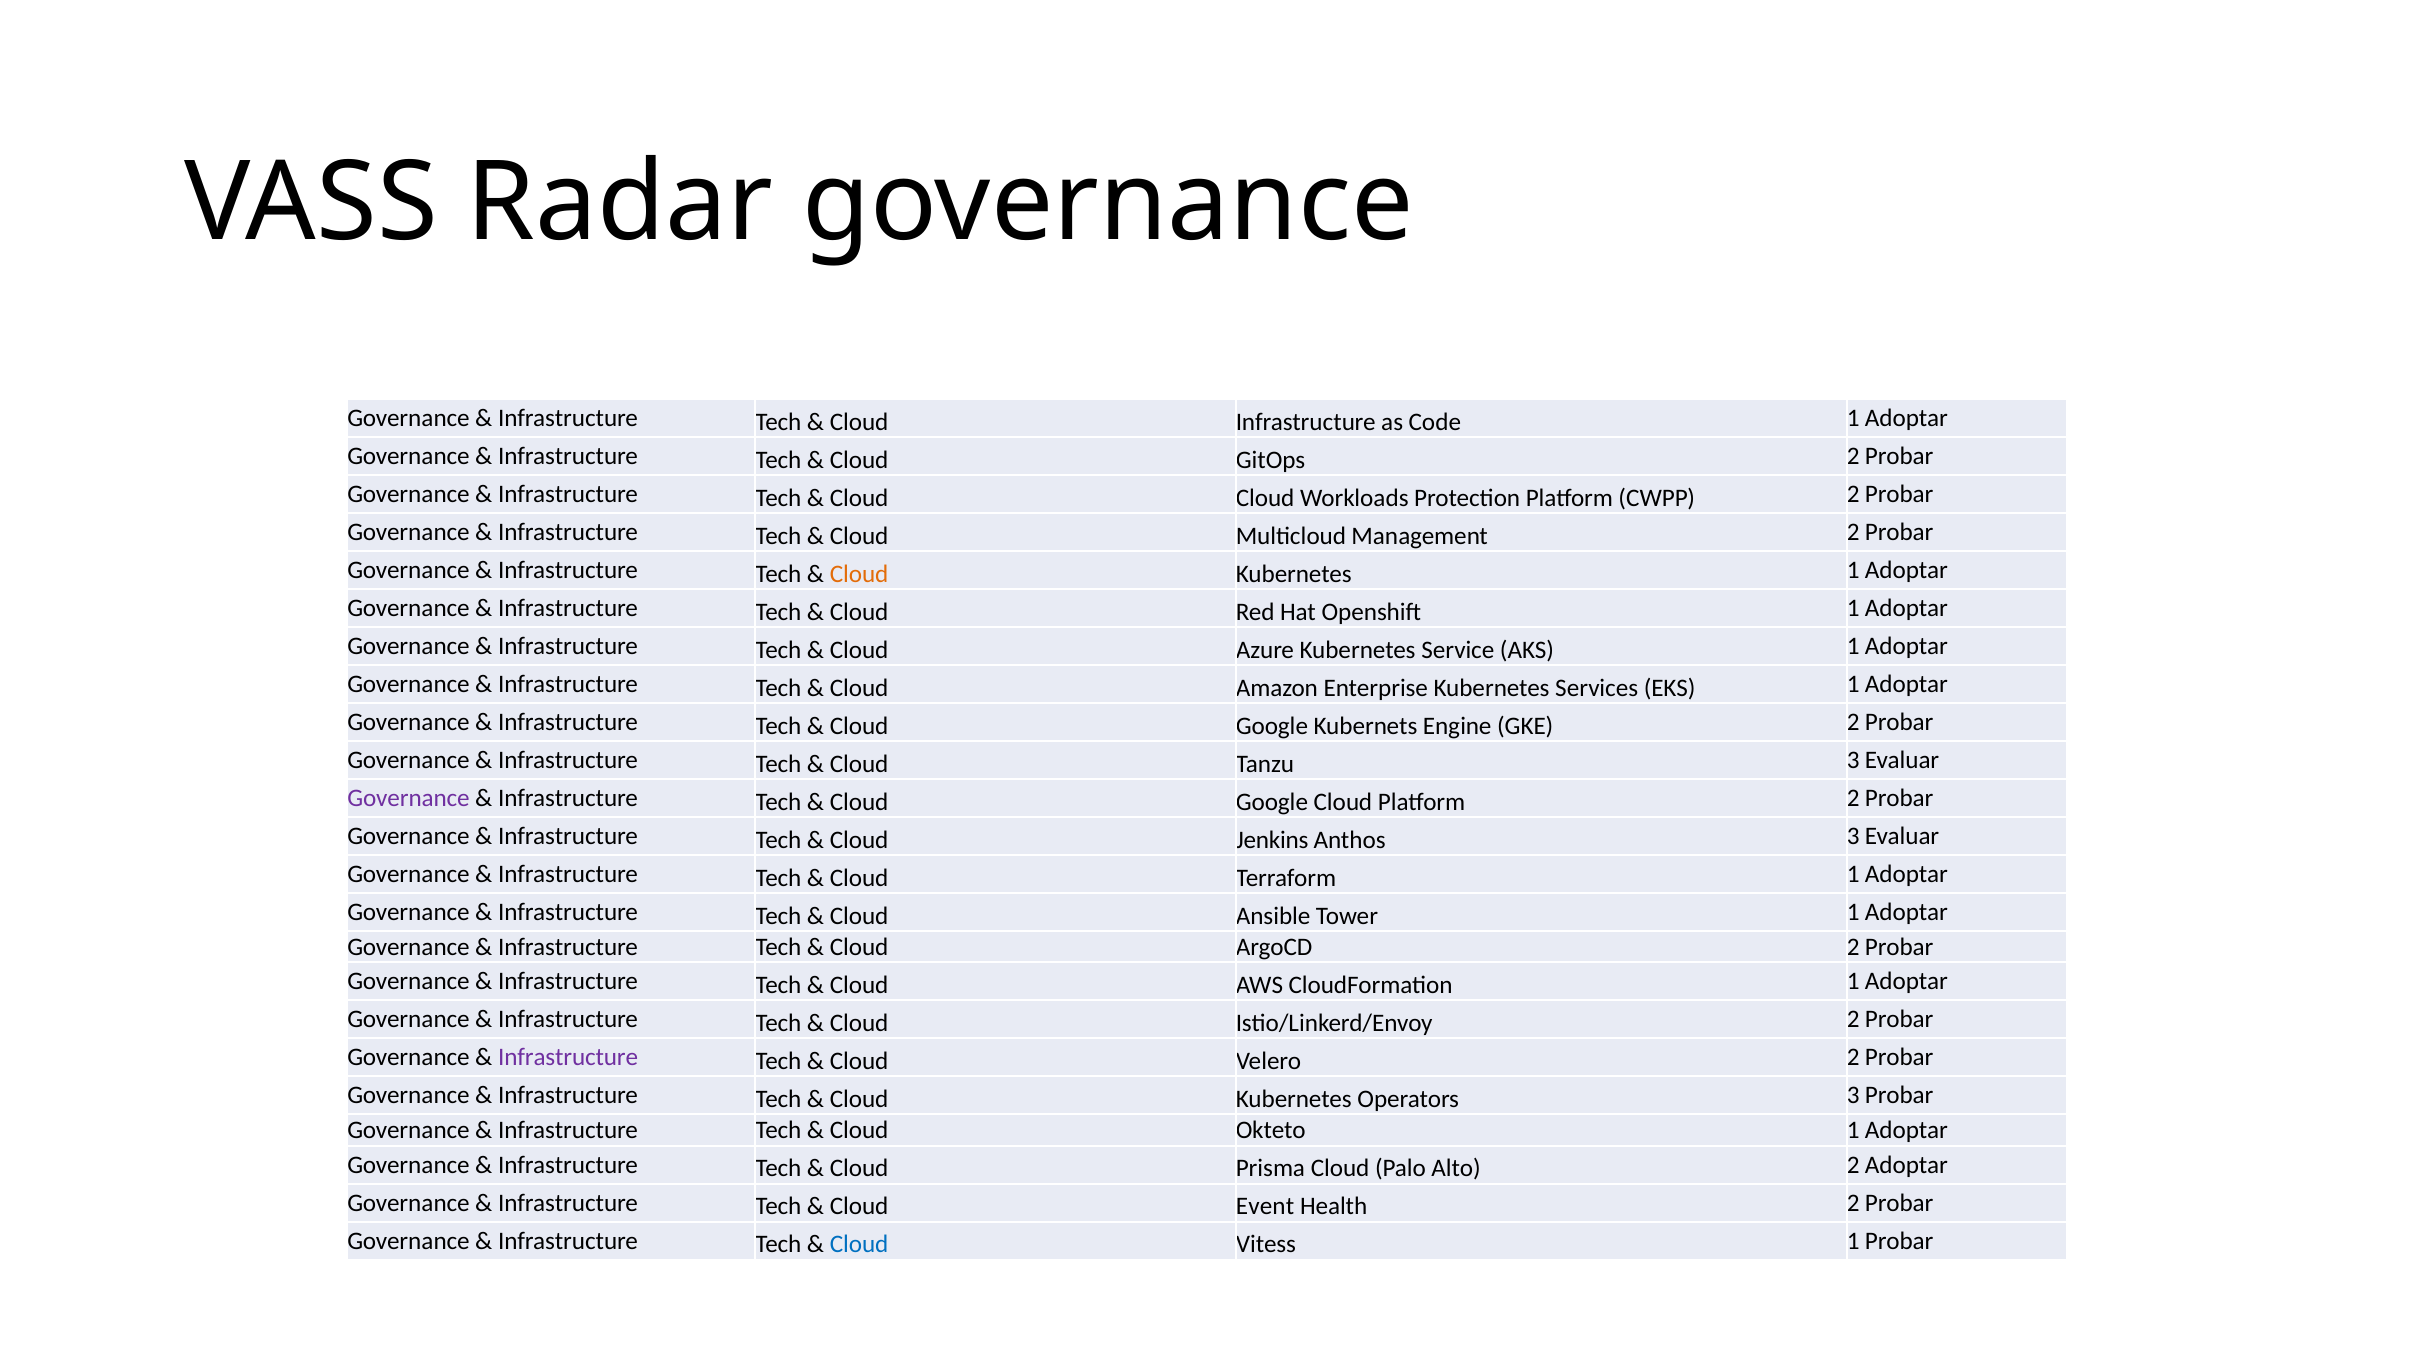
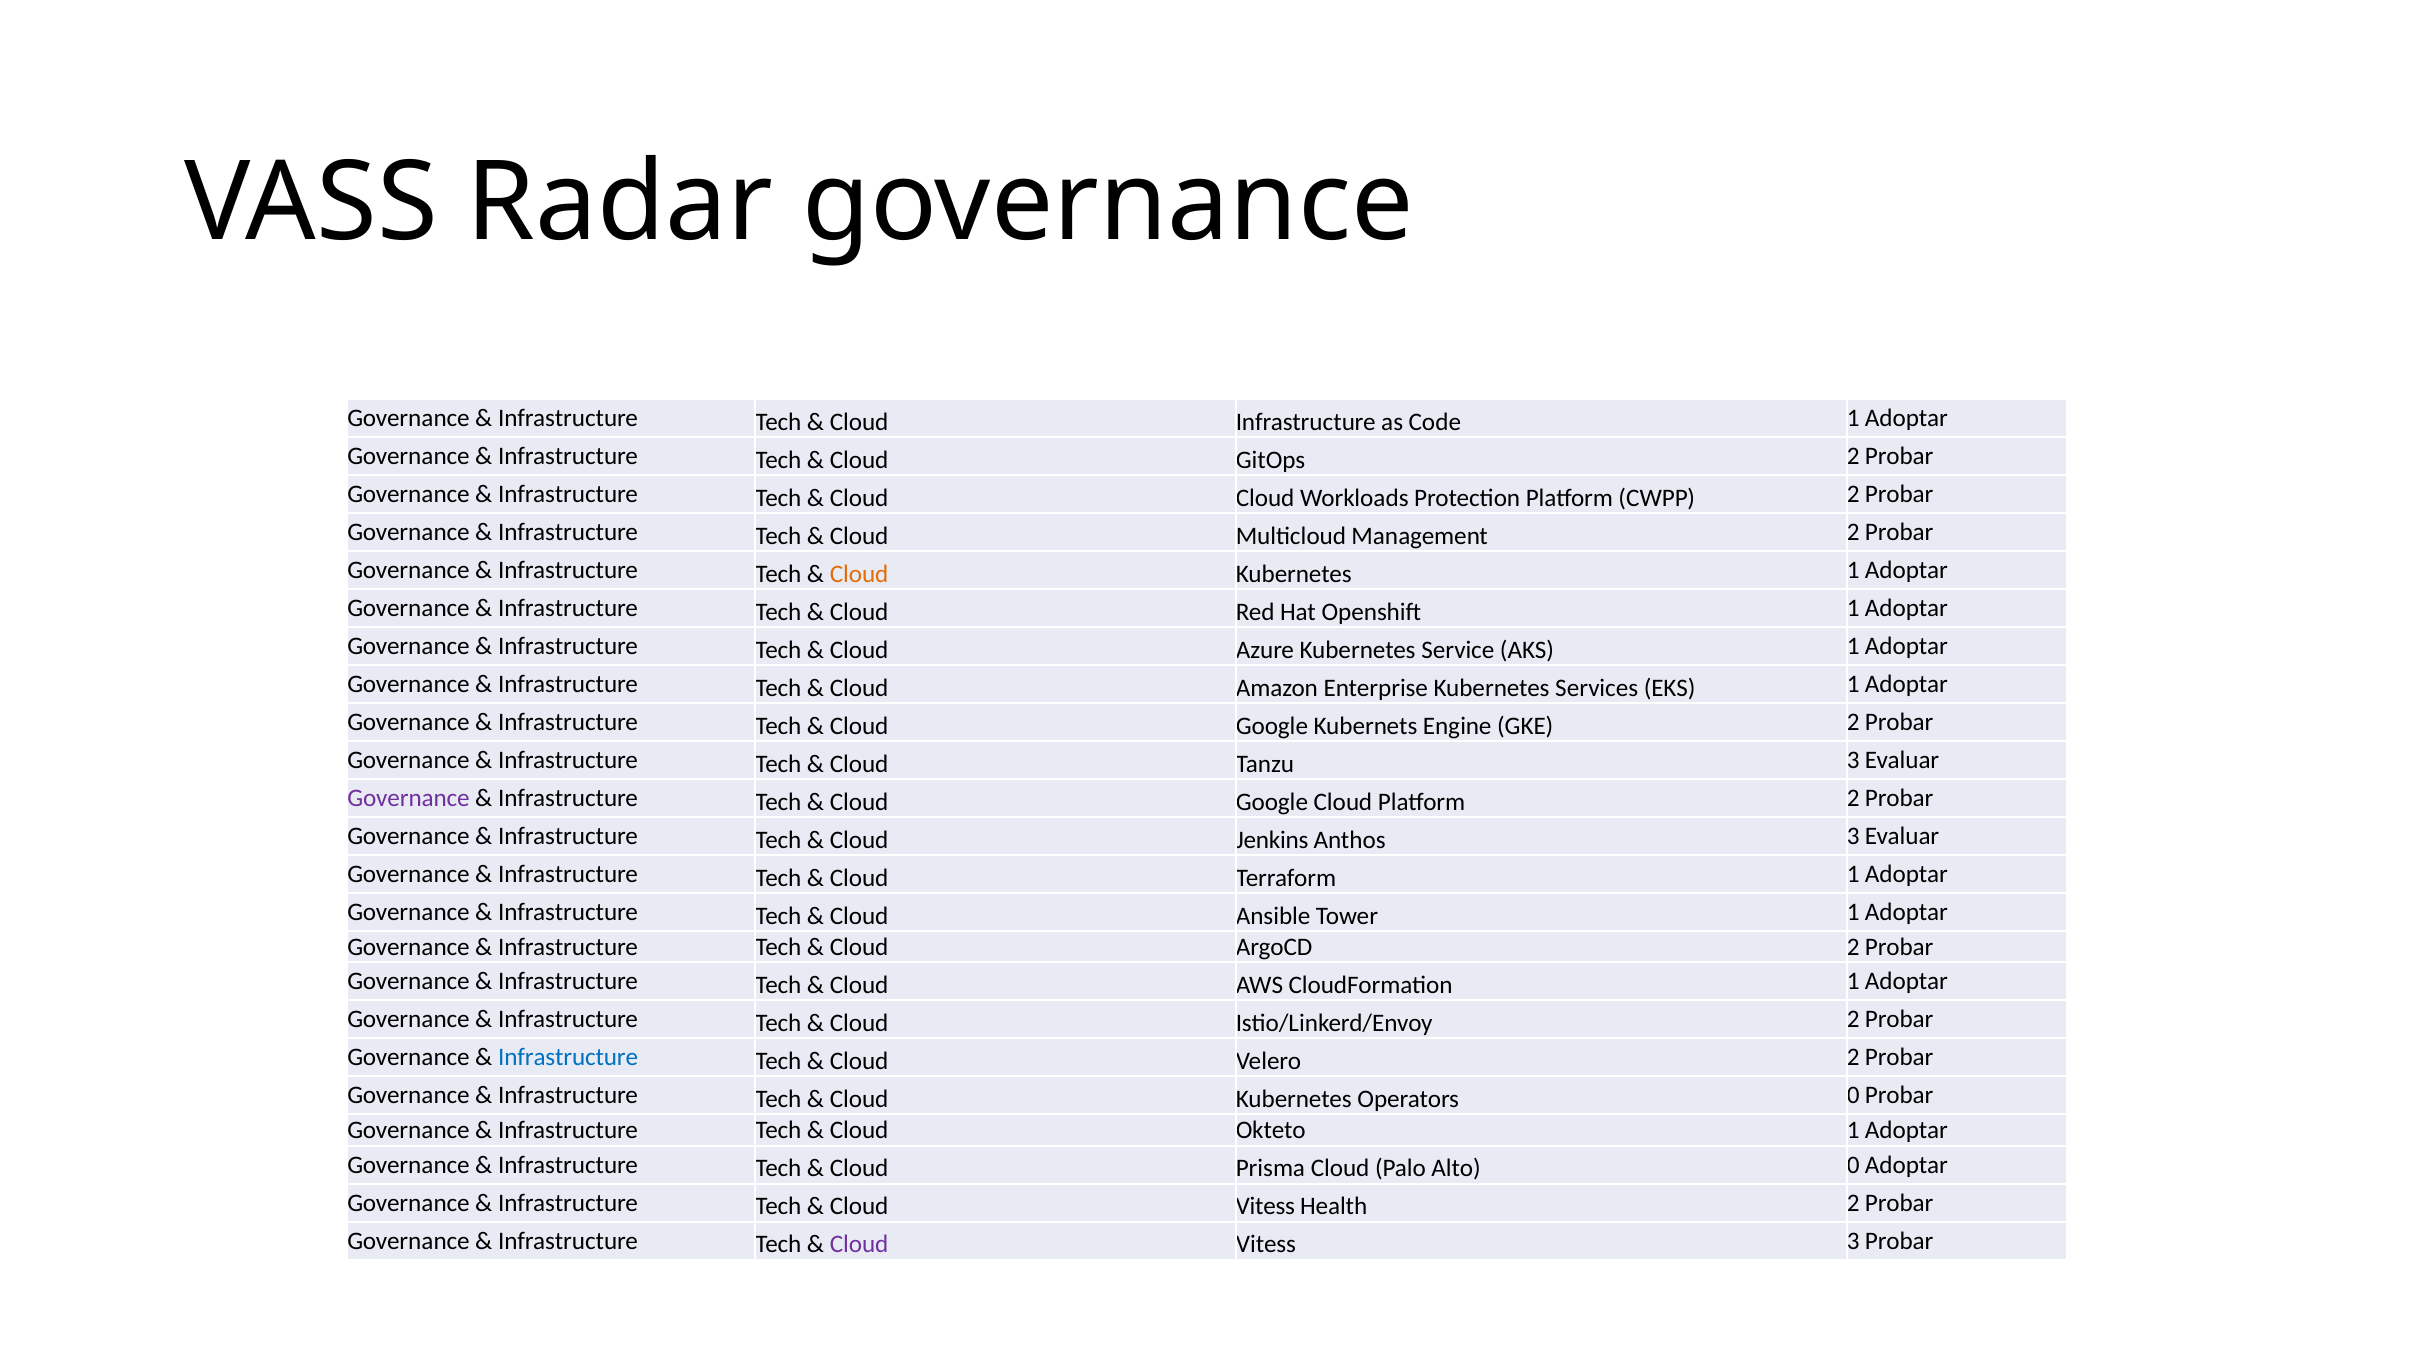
Infrastructure colour: purple -> blue (568, 1057)
Operators 3: 3 -> 0 (1853, 1095)
Alto 2: 2 -> 0 (1853, 1165)
Event: Event -> Vitess (1265, 1207)
Cloud colour: blue -> purple (859, 1244)
Vitess 1: 1 -> 3 (1853, 1241)
